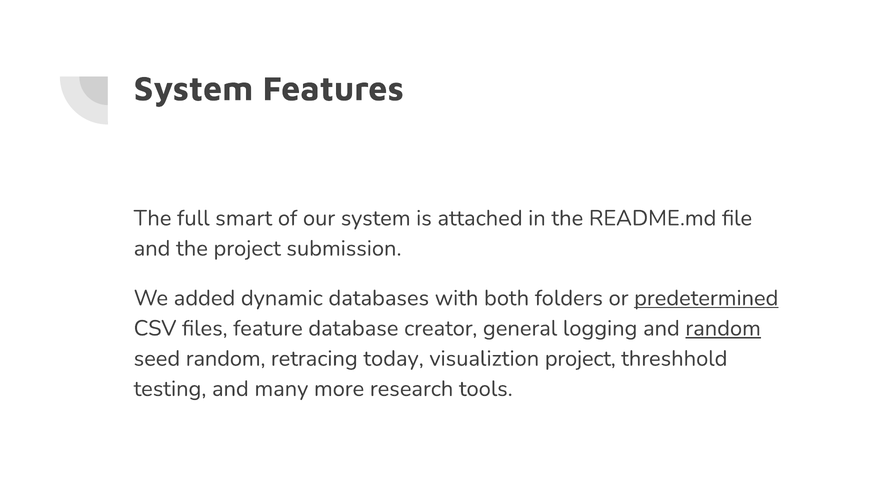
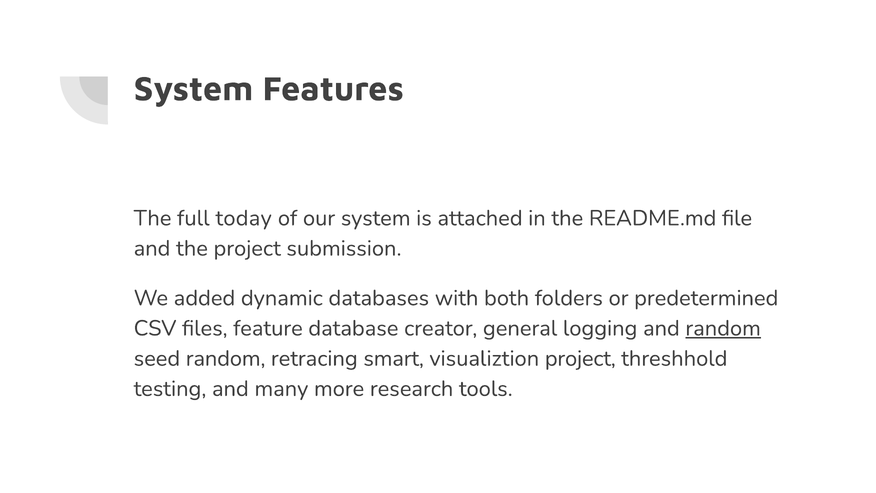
smart: smart -> today (244, 218)
predetermined underline: present -> none (706, 298)
today: today -> smart (394, 358)
